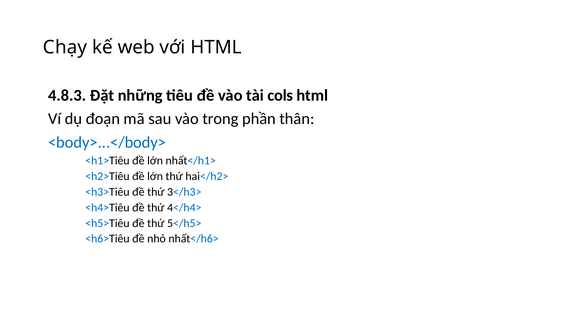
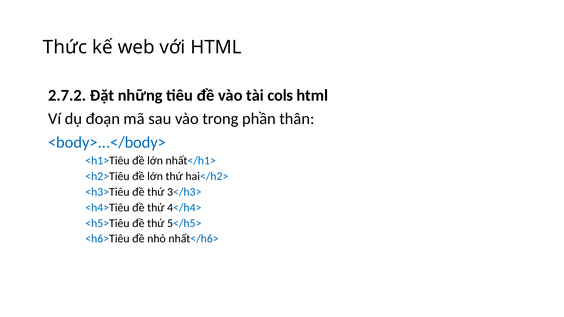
Chạy: Chạy -> Thức (65, 47)
4.8.3: 4.8.3 -> 2.7.2 (67, 95)
